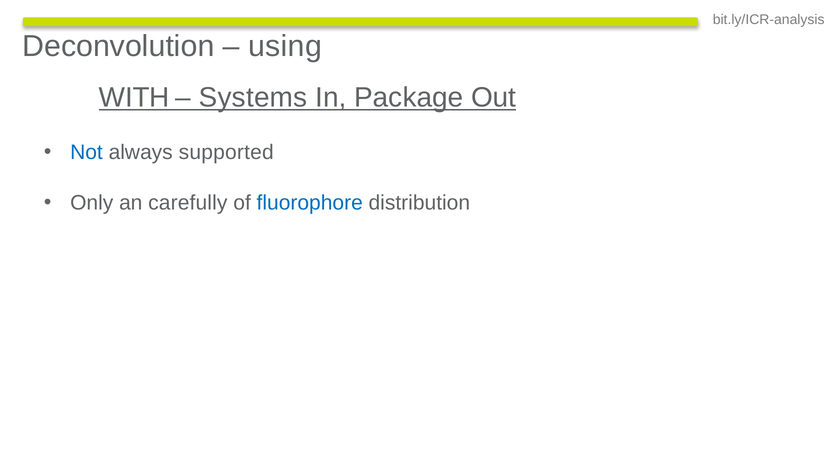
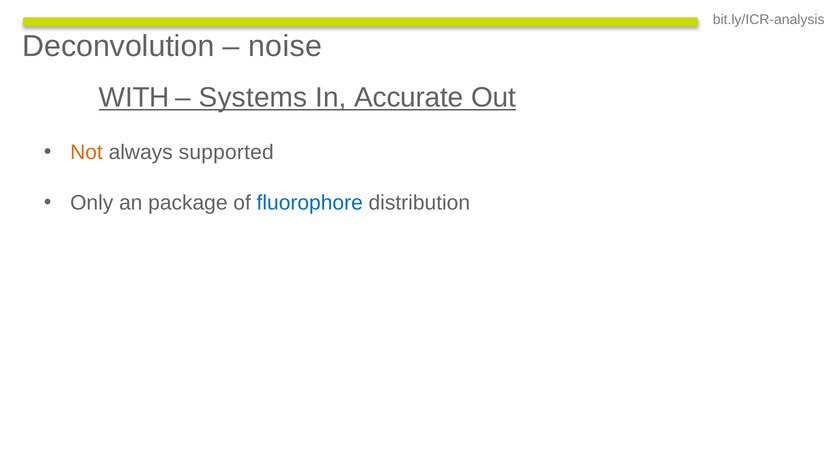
using: using -> noise (285, 46)
Package: Package -> Accurate (409, 98)
Not colour: blue -> orange (86, 153)
carefully: carefully -> package (188, 203)
